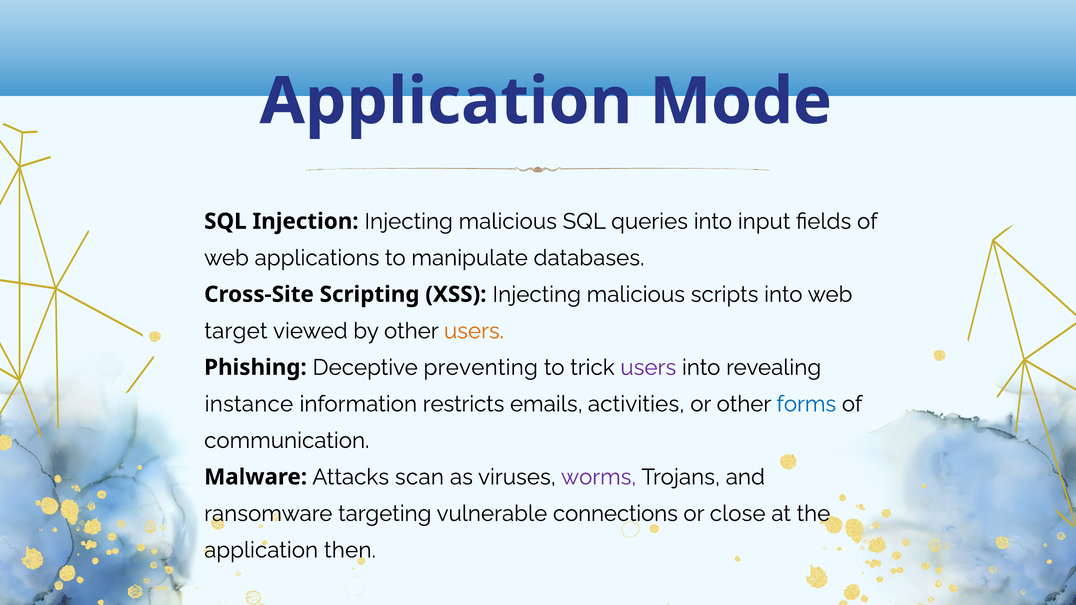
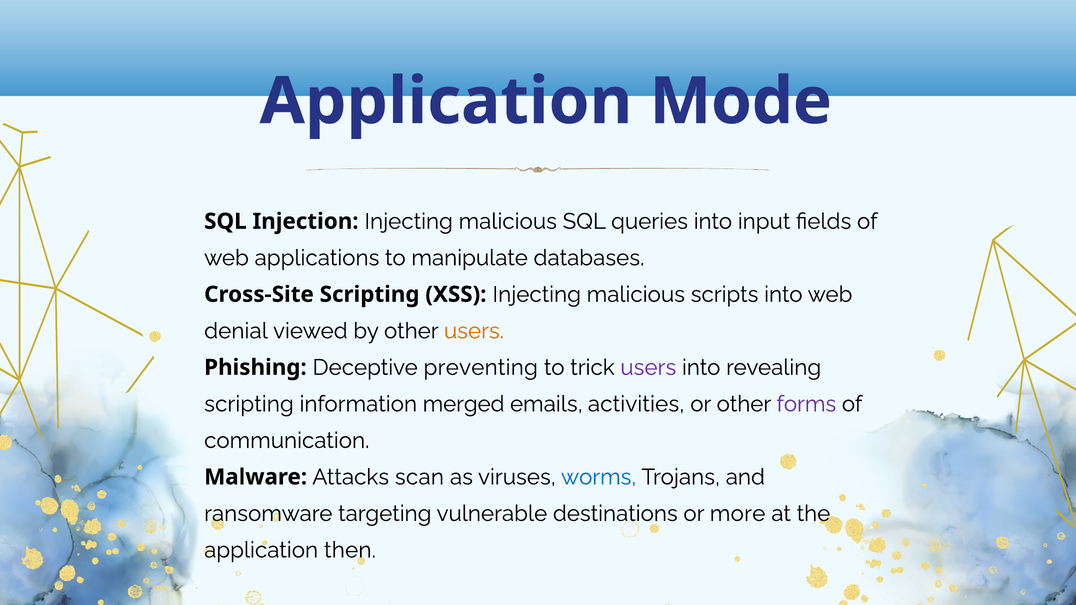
target: target -> denial (236, 331)
instance: instance -> scripting (249, 404)
restricts: restricts -> merged (464, 404)
forms colour: blue -> purple (806, 404)
worms colour: purple -> blue (599, 477)
connections: connections -> destinations (615, 514)
close: close -> more (738, 514)
